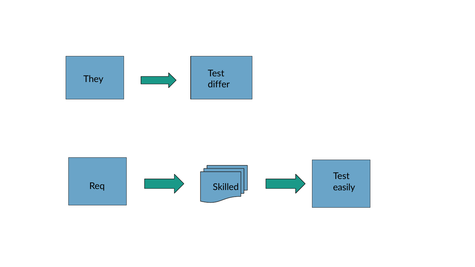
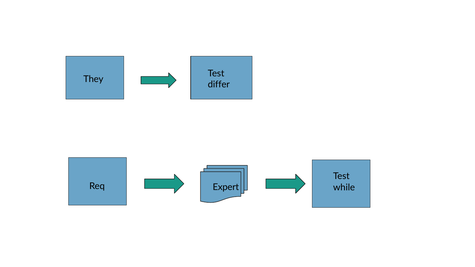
Skilled: Skilled -> Expert (226, 187)
easily: easily -> while (344, 187)
